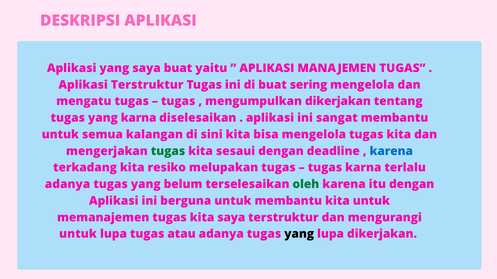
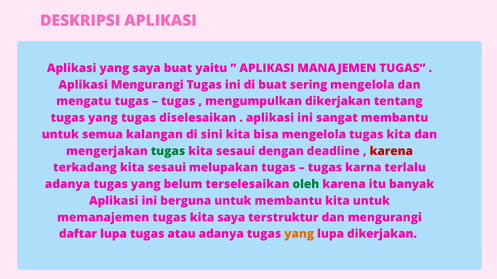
Aplikasi Terstruktur: Terstruktur -> Mengurangi (147, 85)
yang karna: karna -> tugas (138, 118)
karena colour: blue -> red (391, 151)
terkadang kita resiko: resiko -> sesaui (167, 168)
itu dengan: dengan -> banyak (412, 185)
untuk: untuk -> daftar (78, 235)
yang colour: black -> orange (299, 235)
